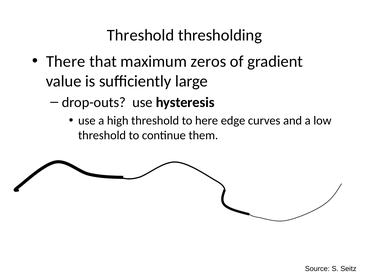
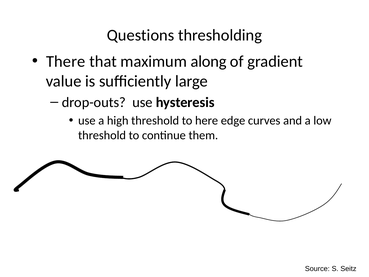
Threshold: Threshold -> Questions (141, 35)
zeros: zeros -> along (209, 61)
